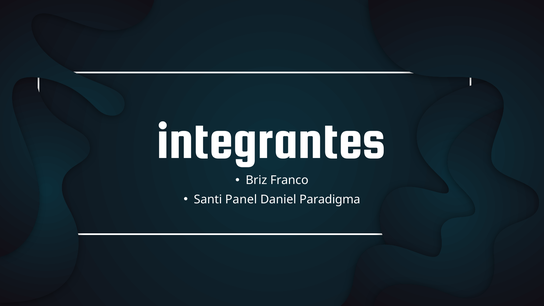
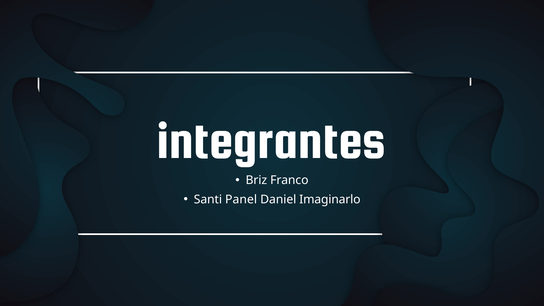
Paradigma: Paradigma -> Imaginarlo (330, 199)
